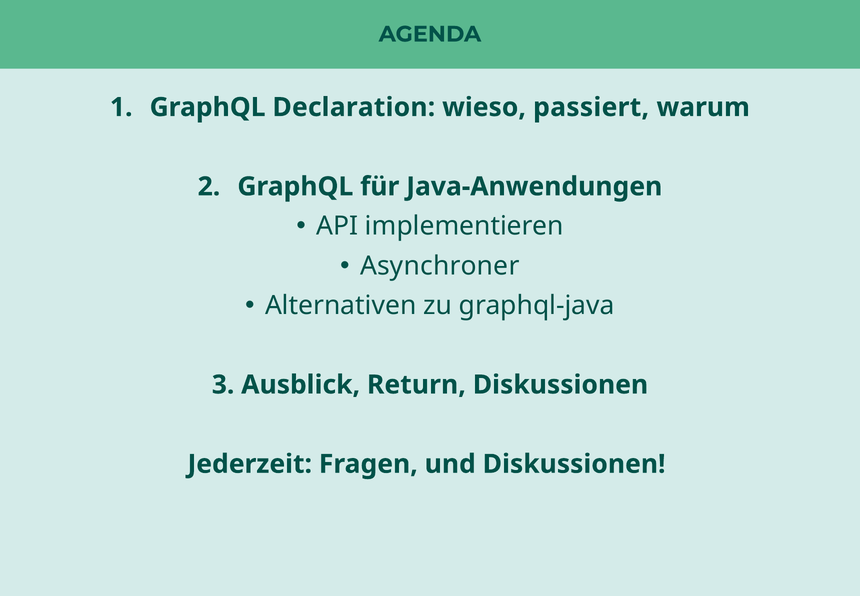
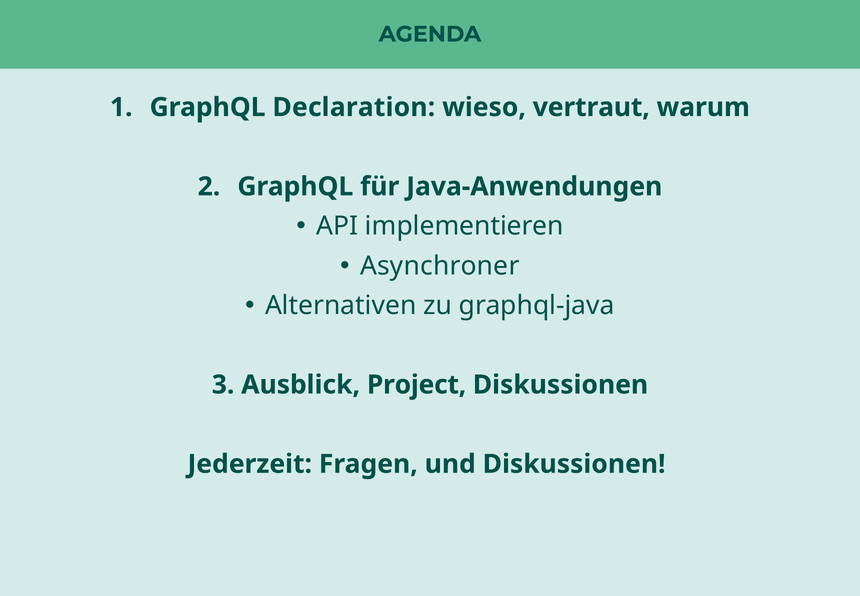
passiert: passiert -> vertraut (591, 107)
Return: Return -> Project (417, 384)
